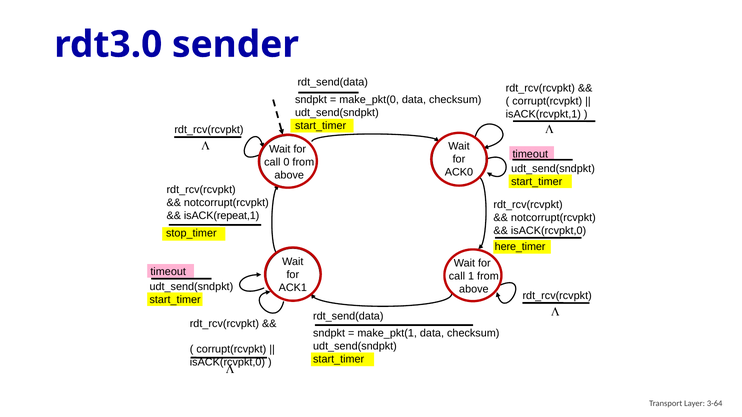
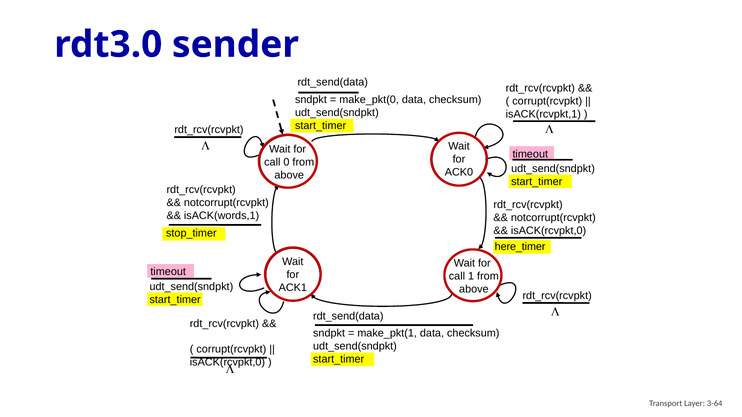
isACK(repeat,1: isACK(repeat,1 -> isACK(words,1 (222, 216)
